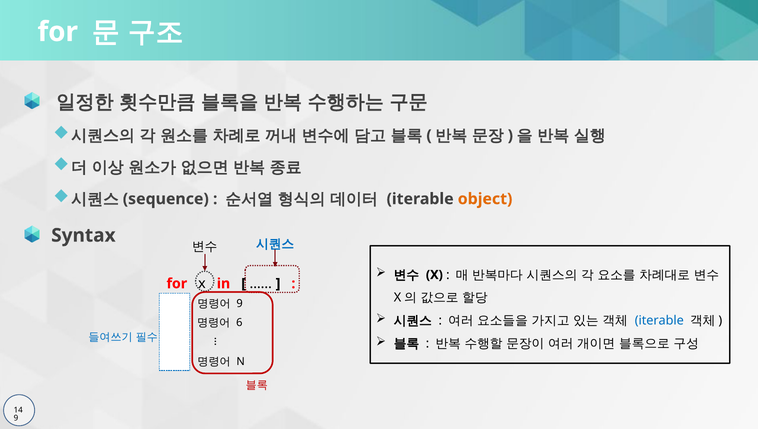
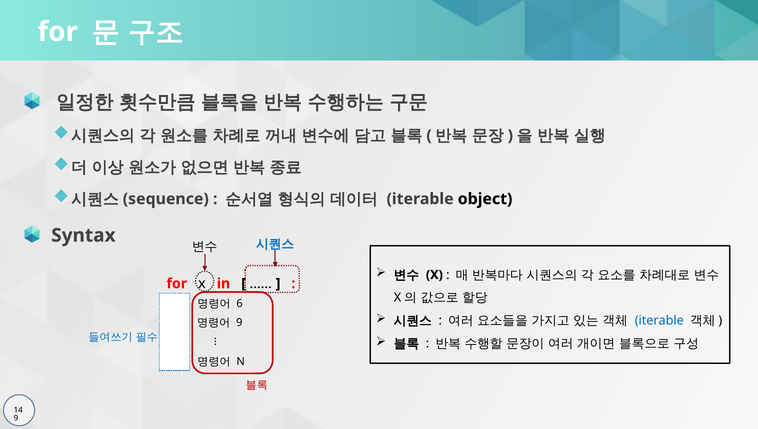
object colour: orange -> black (485, 199)
9: 9 -> 6 (240, 303)
6: 6 -> 9 (239, 322)
